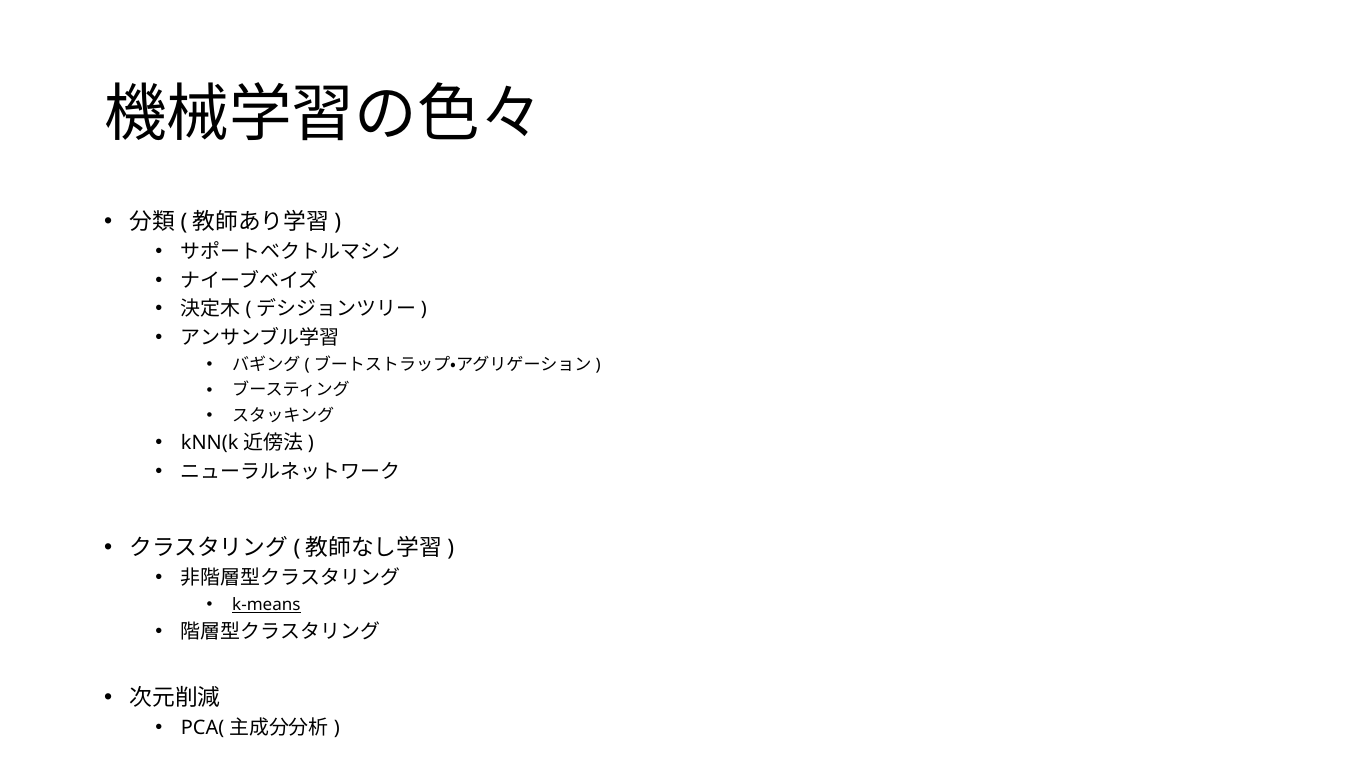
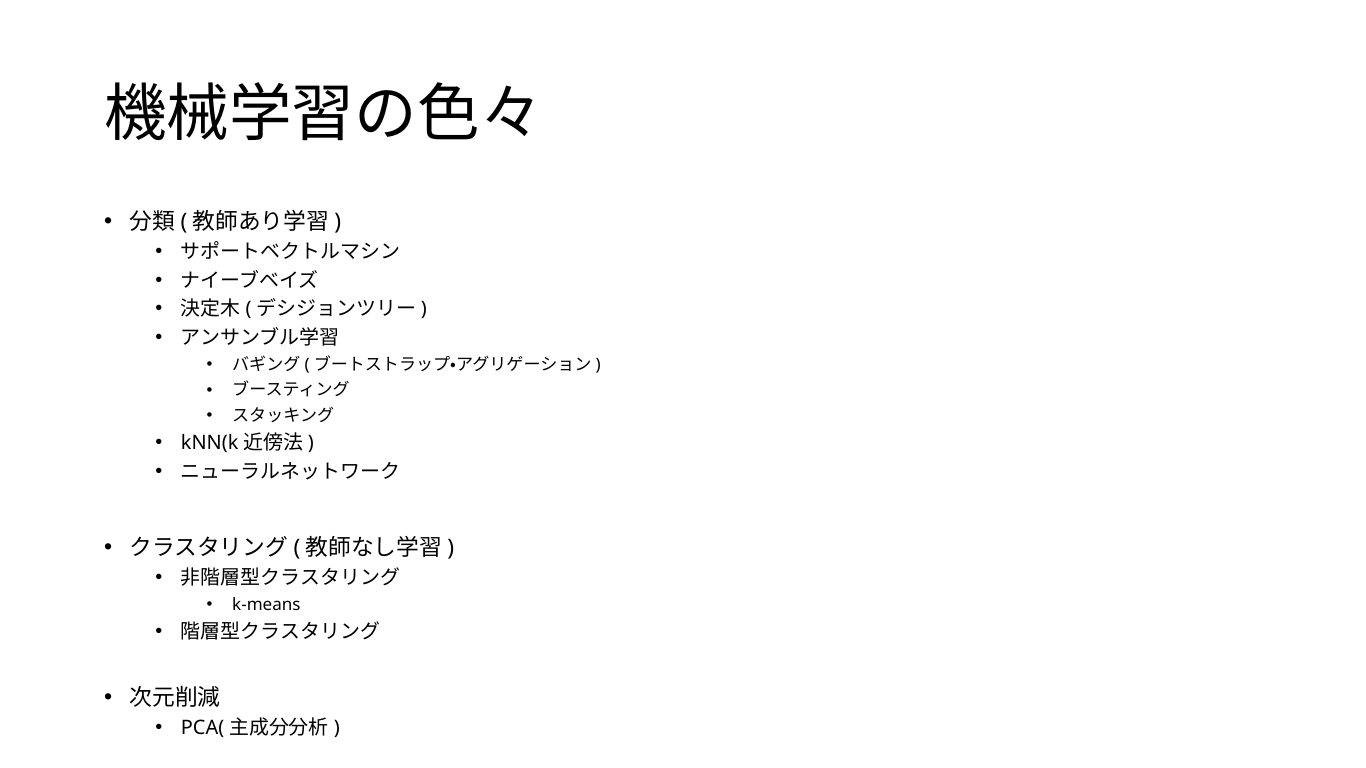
k-means underline: present -> none (266, 605)
